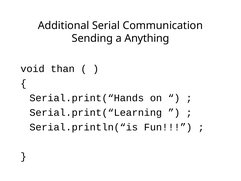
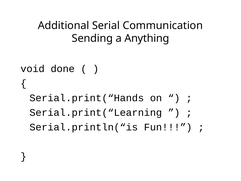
than: than -> done (63, 69)
